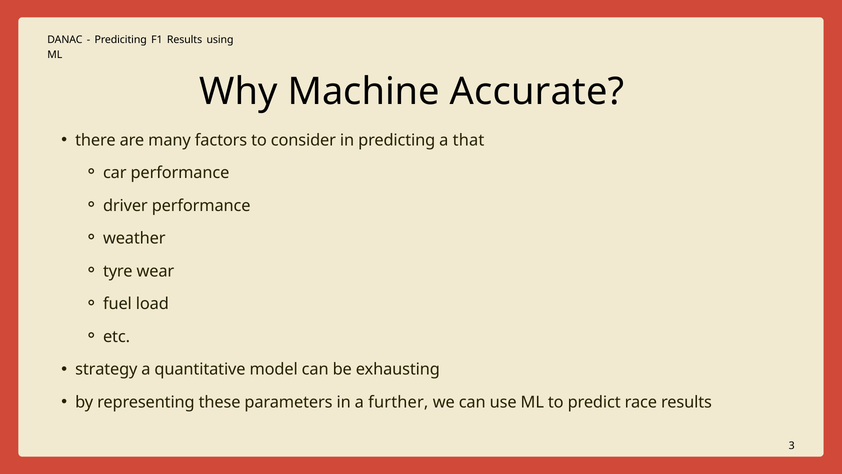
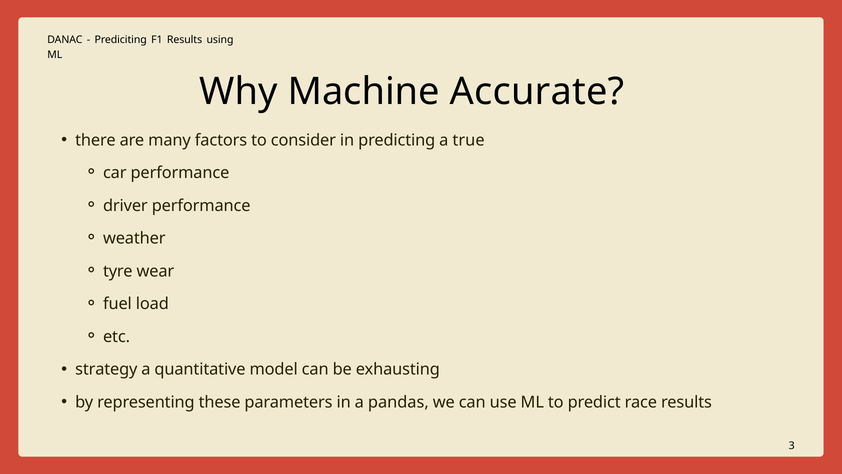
that: that -> true (469, 140)
further: further -> pandas (398, 402)
